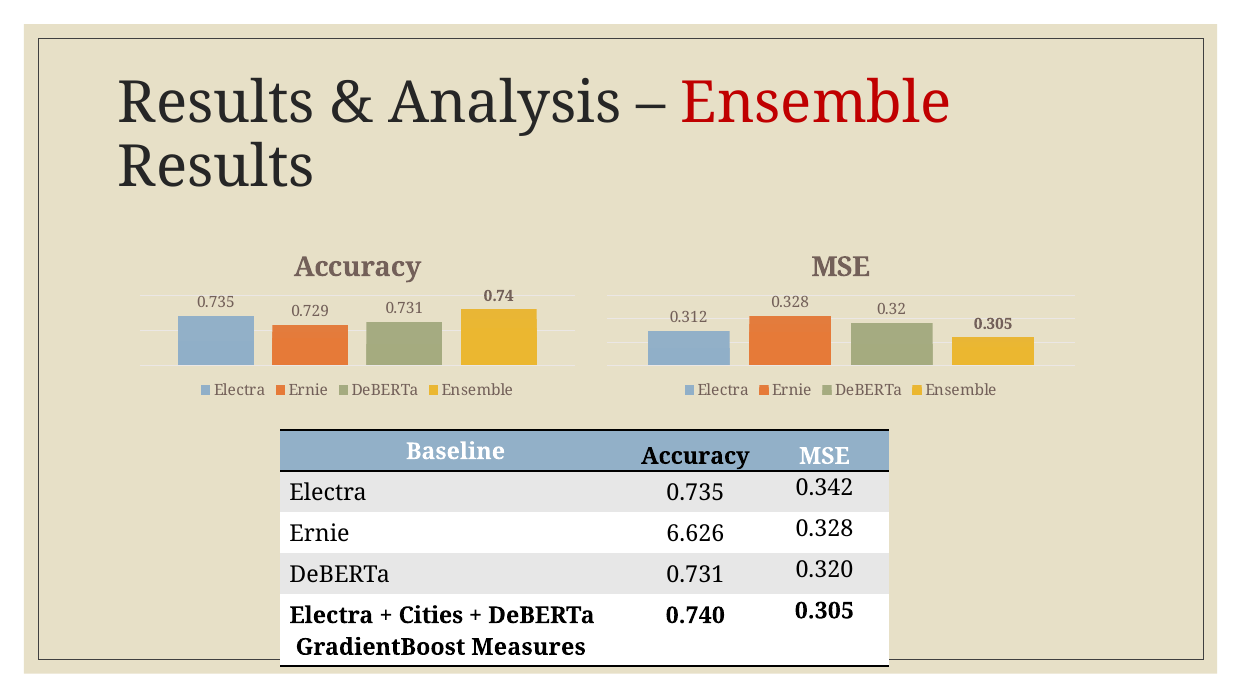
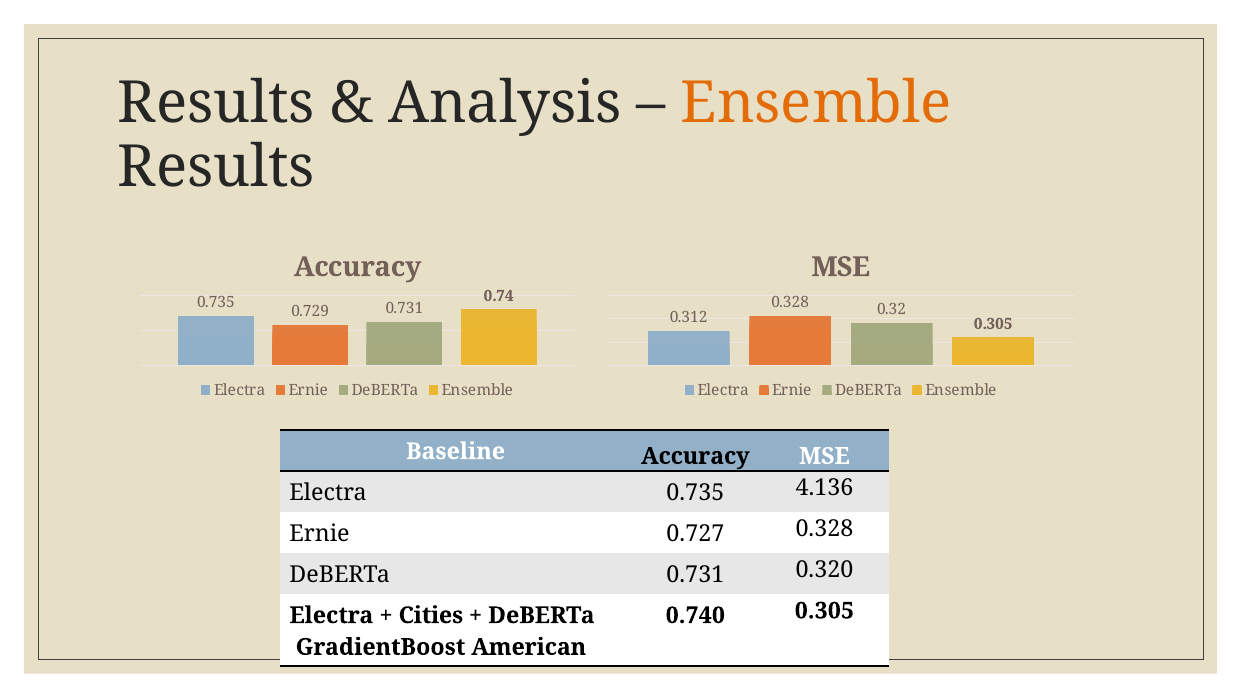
Ensemble colour: red -> orange (816, 103)
0.342: 0.342 -> 4.136 (824, 488)
6.626: 6.626 -> 0.727 (695, 533)
Measures: Measures -> American (529, 647)
